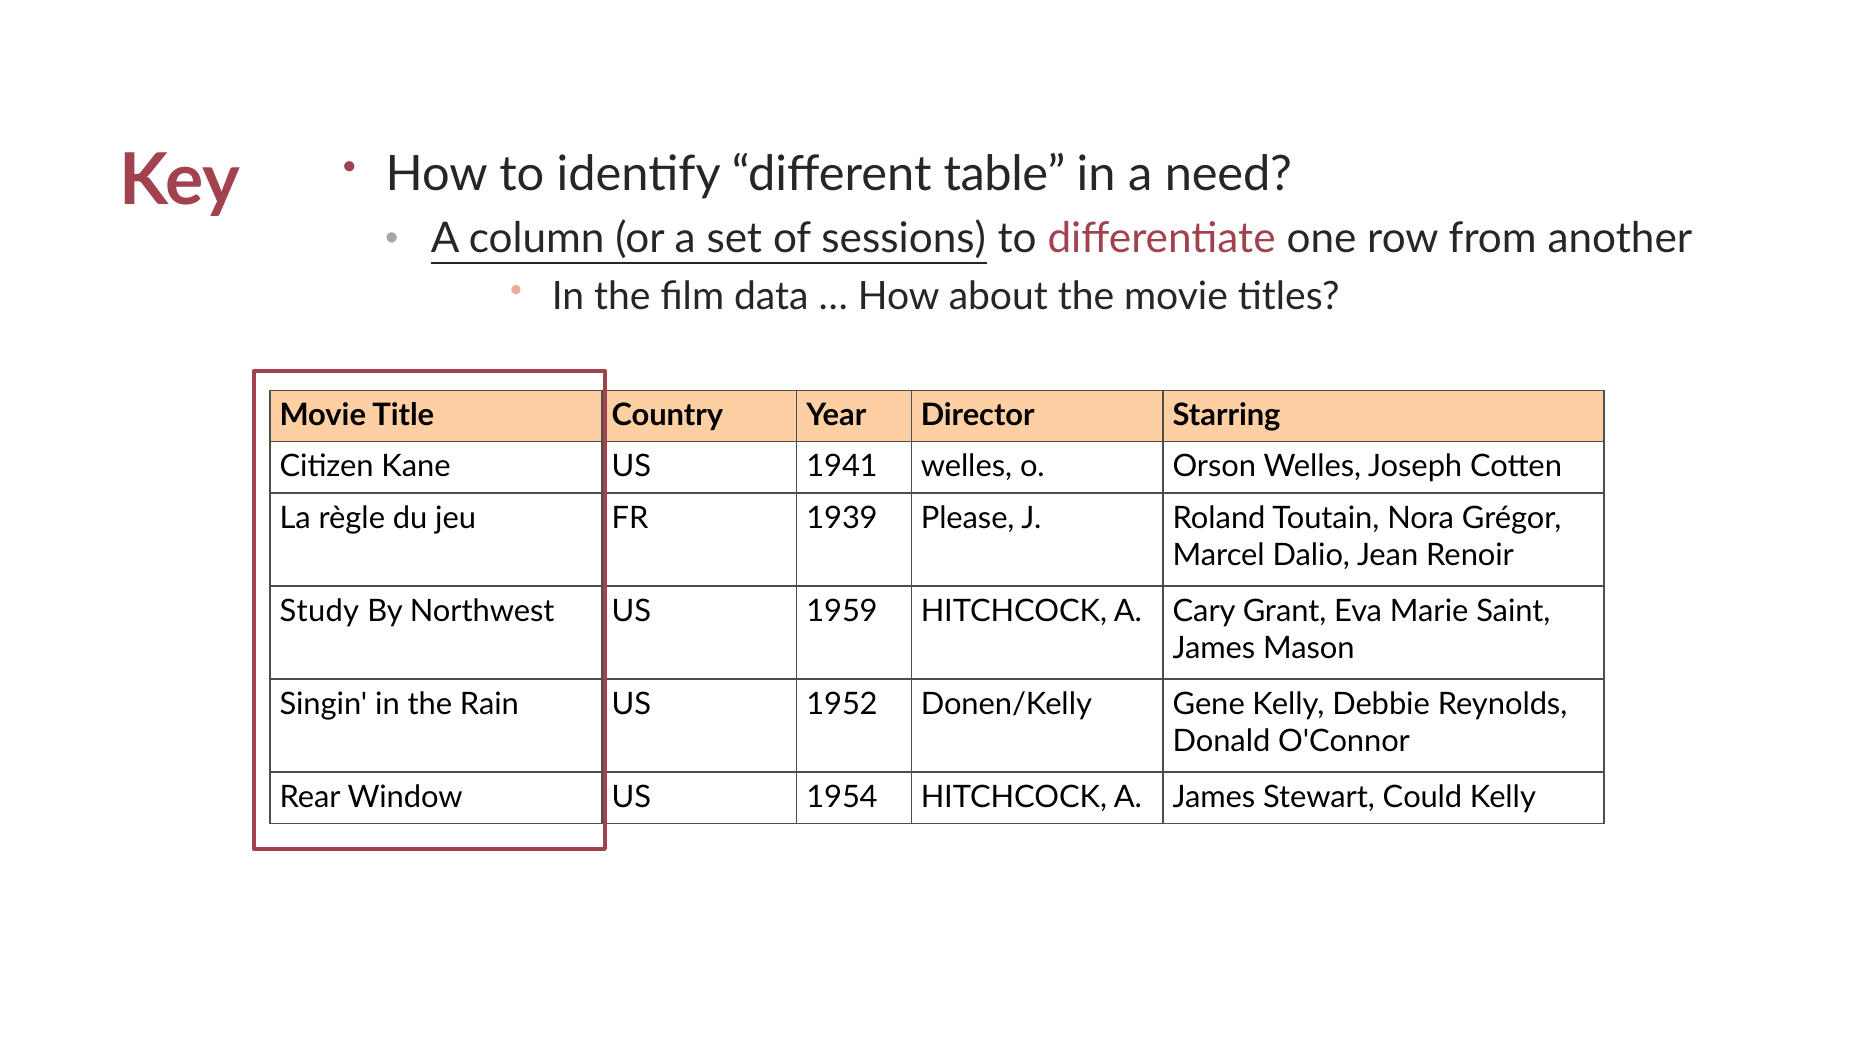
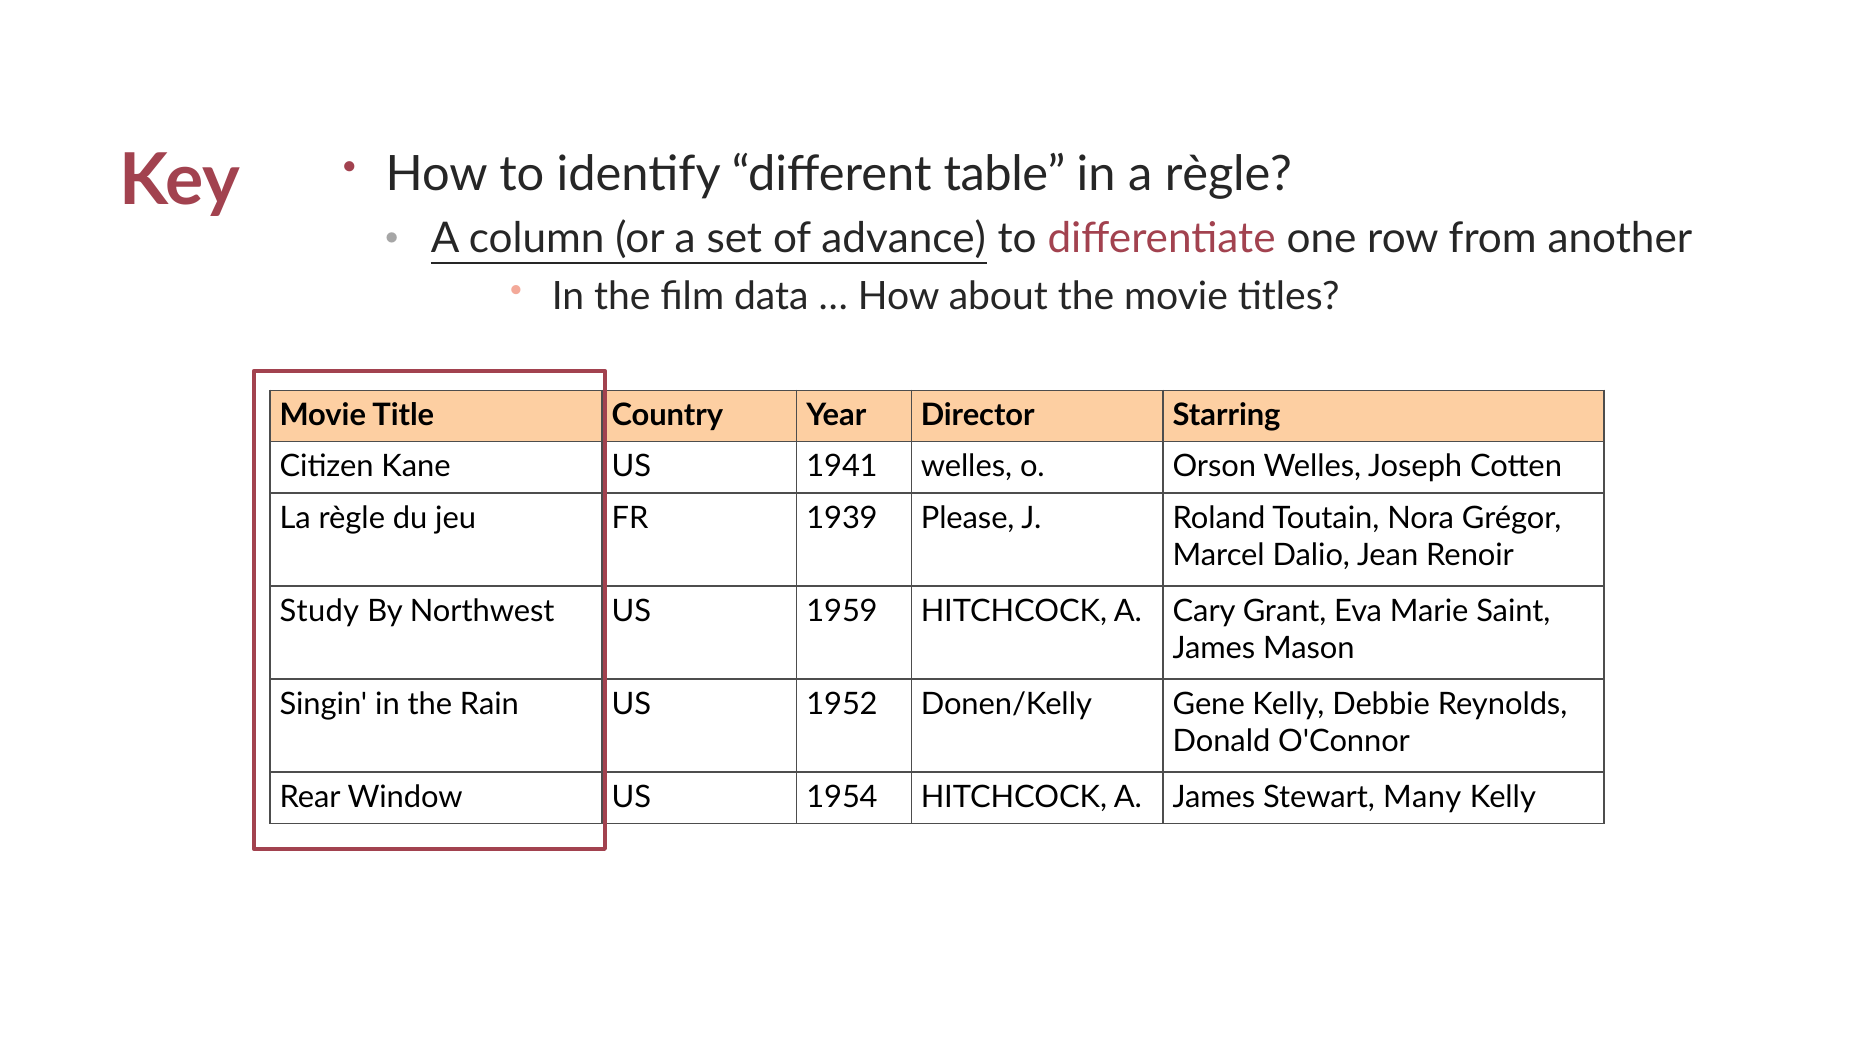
a need: need -> règle (1228, 174)
sessions: sessions -> advance (904, 238)
Could: Could -> Many (1422, 797)
